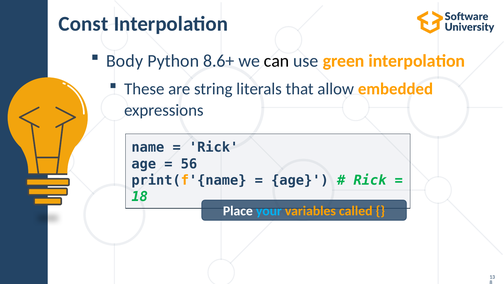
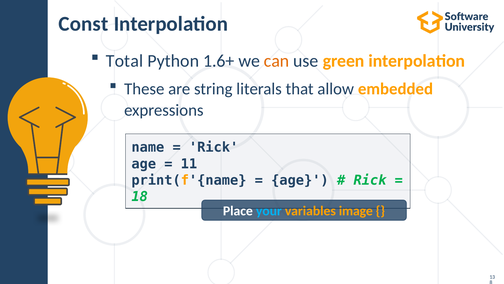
Body: Body -> Total (125, 61)
8.6+: 8.6+ -> 1.6+ (219, 61)
can colour: black -> orange (277, 61)
56: 56 -> 11 (189, 164)
called: called -> image (356, 211)
